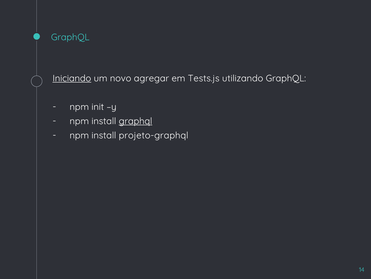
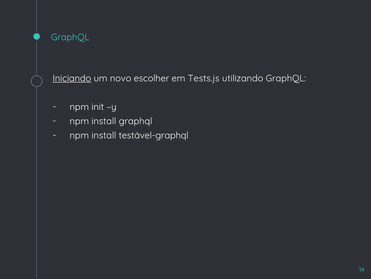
agregar: agregar -> escolher (151, 78)
graphql underline: present -> none (135, 121)
projeto-graphql: projeto-graphql -> testável-graphql (154, 135)
